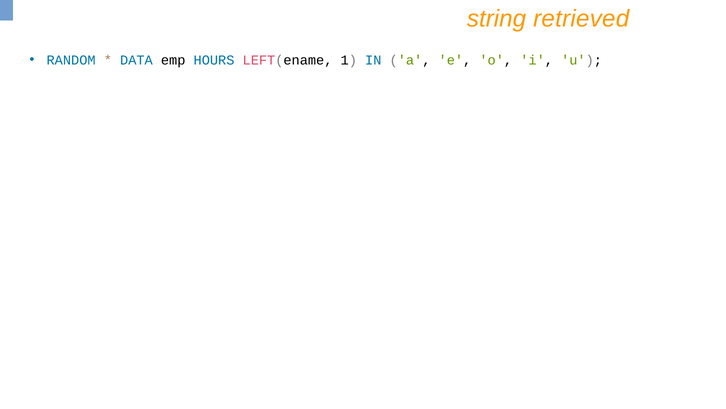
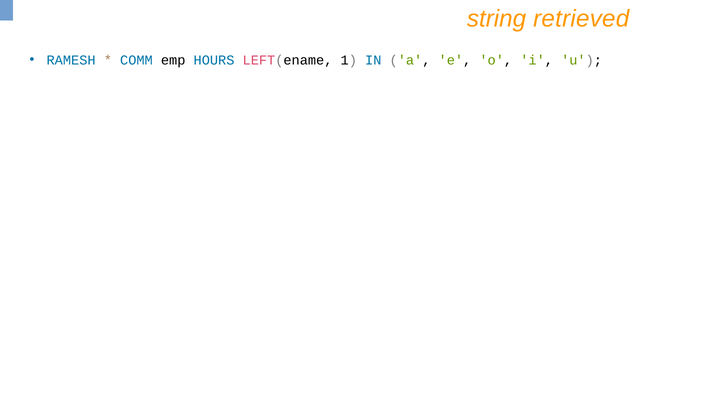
RANDOM: RANDOM -> RAMESH (71, 60)
DATA: DATA -> COMM (136, 60)
